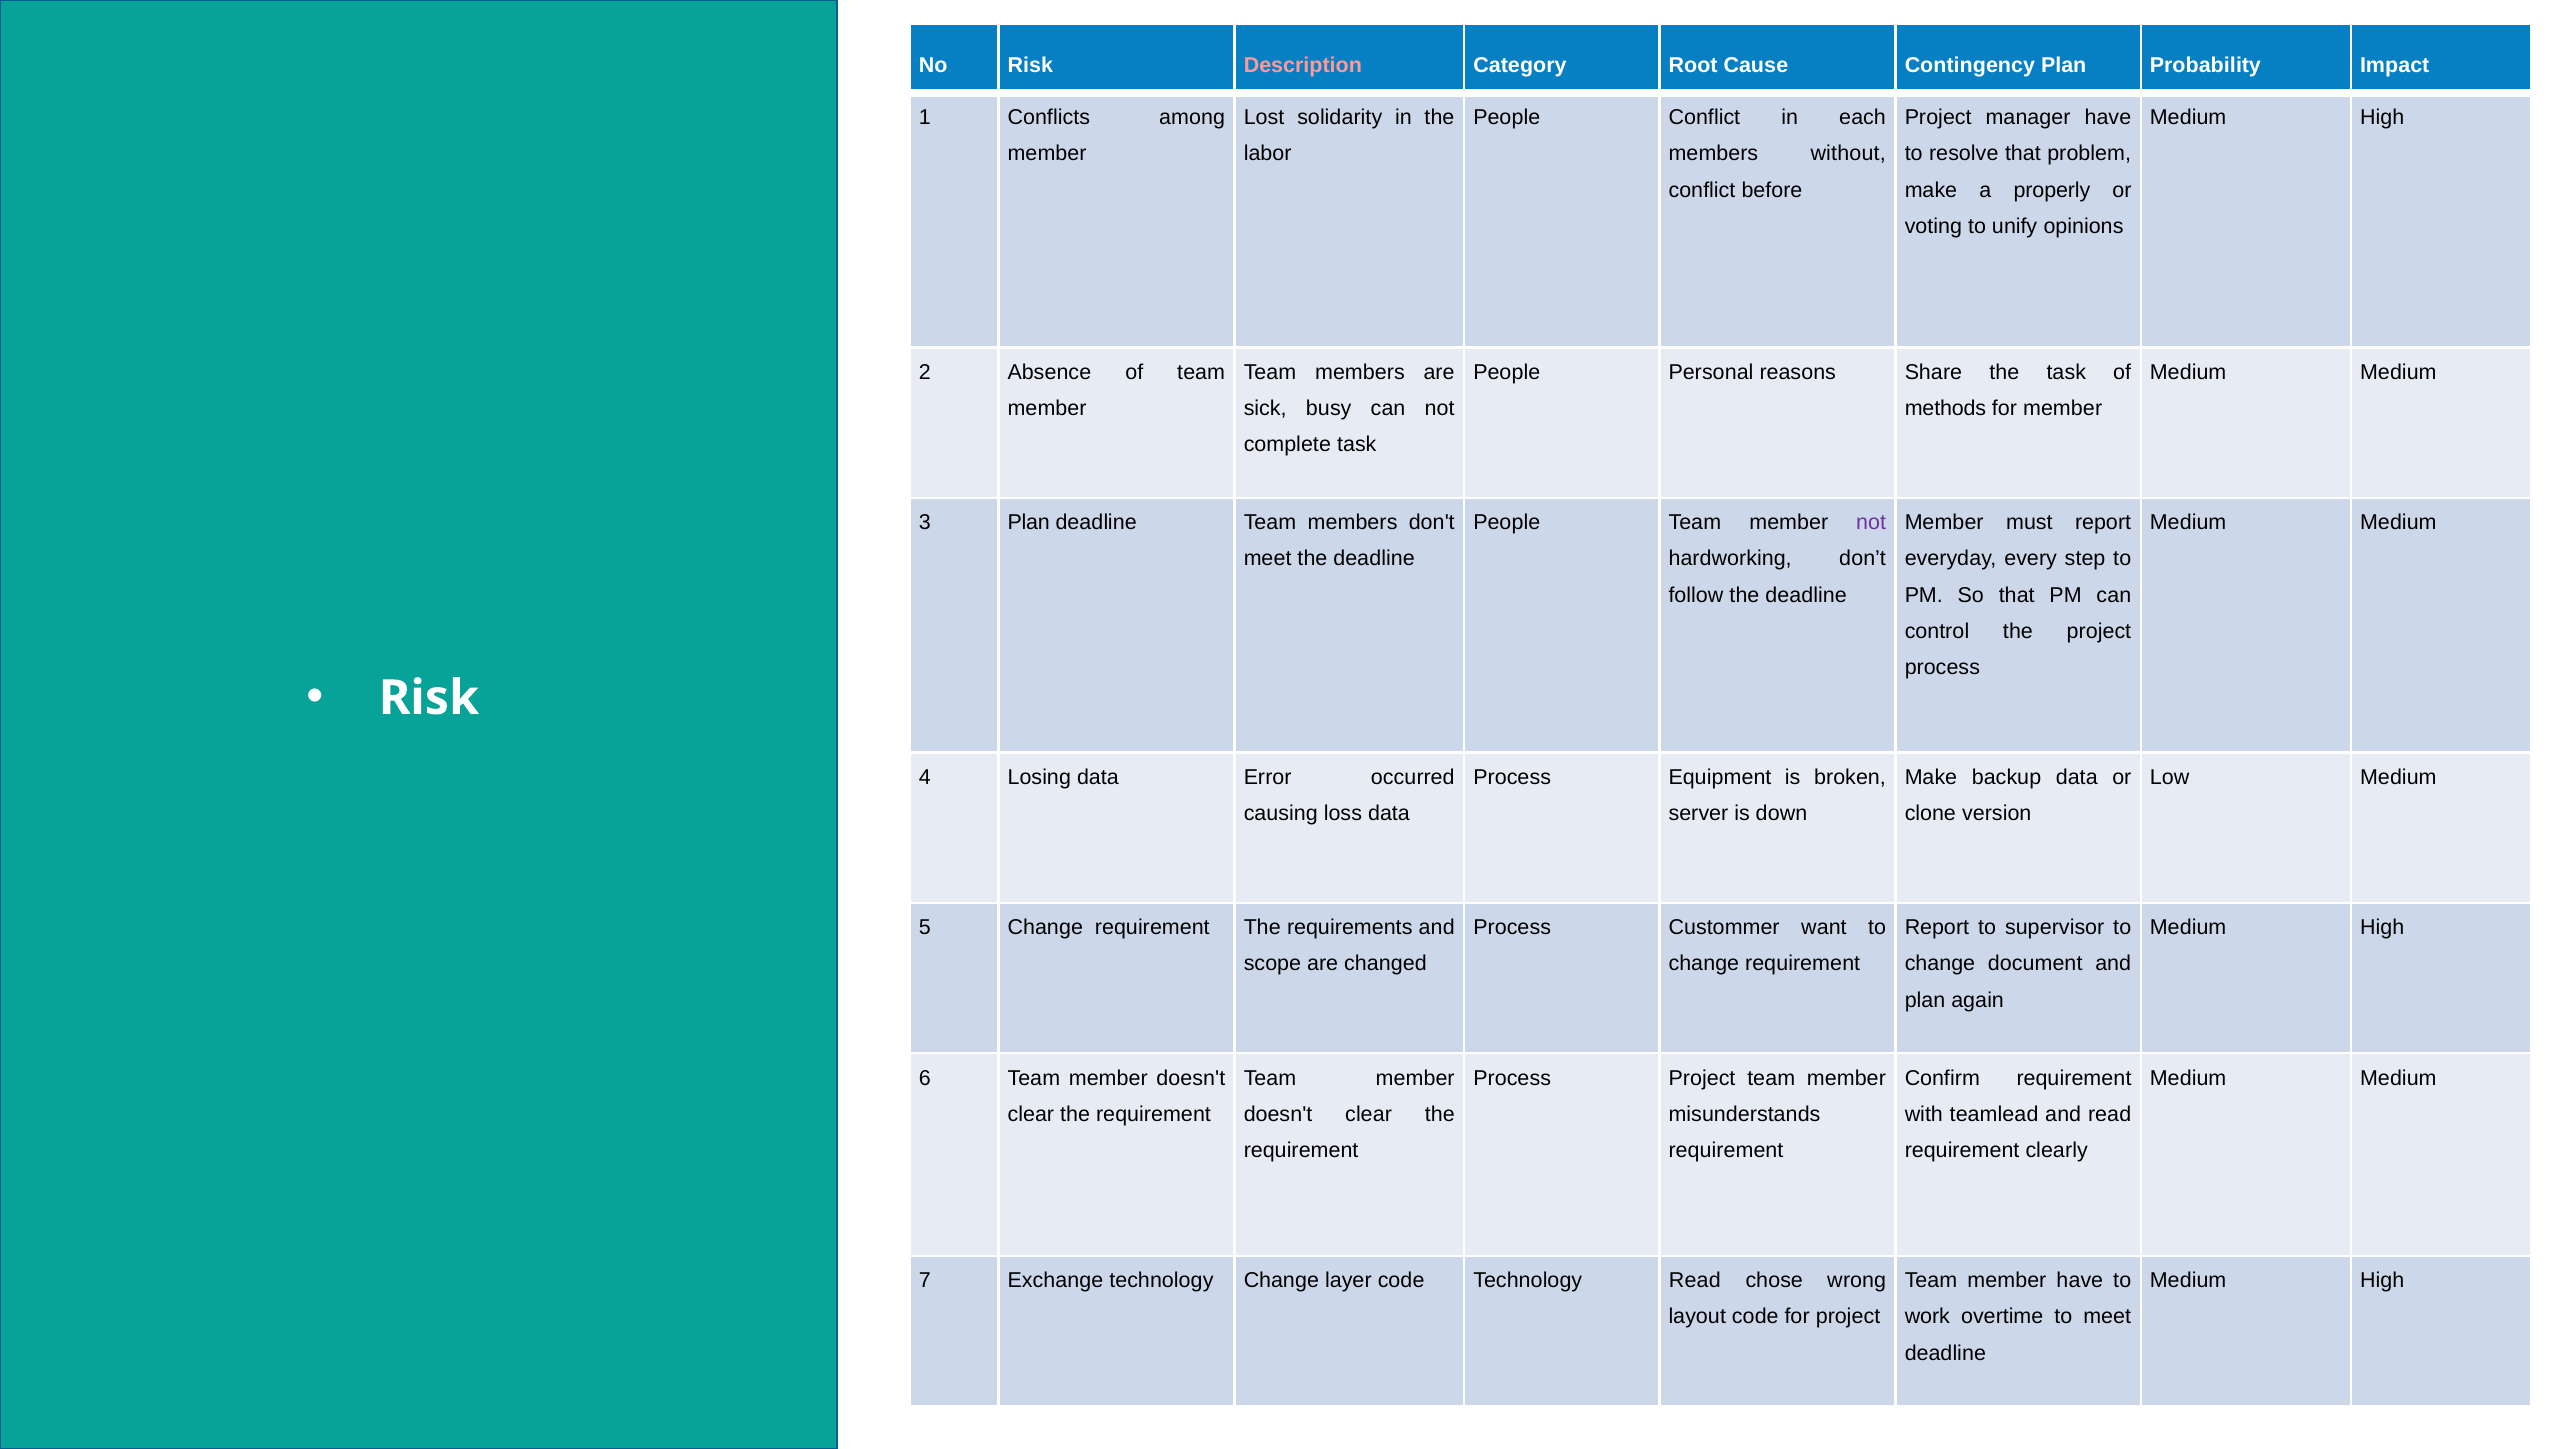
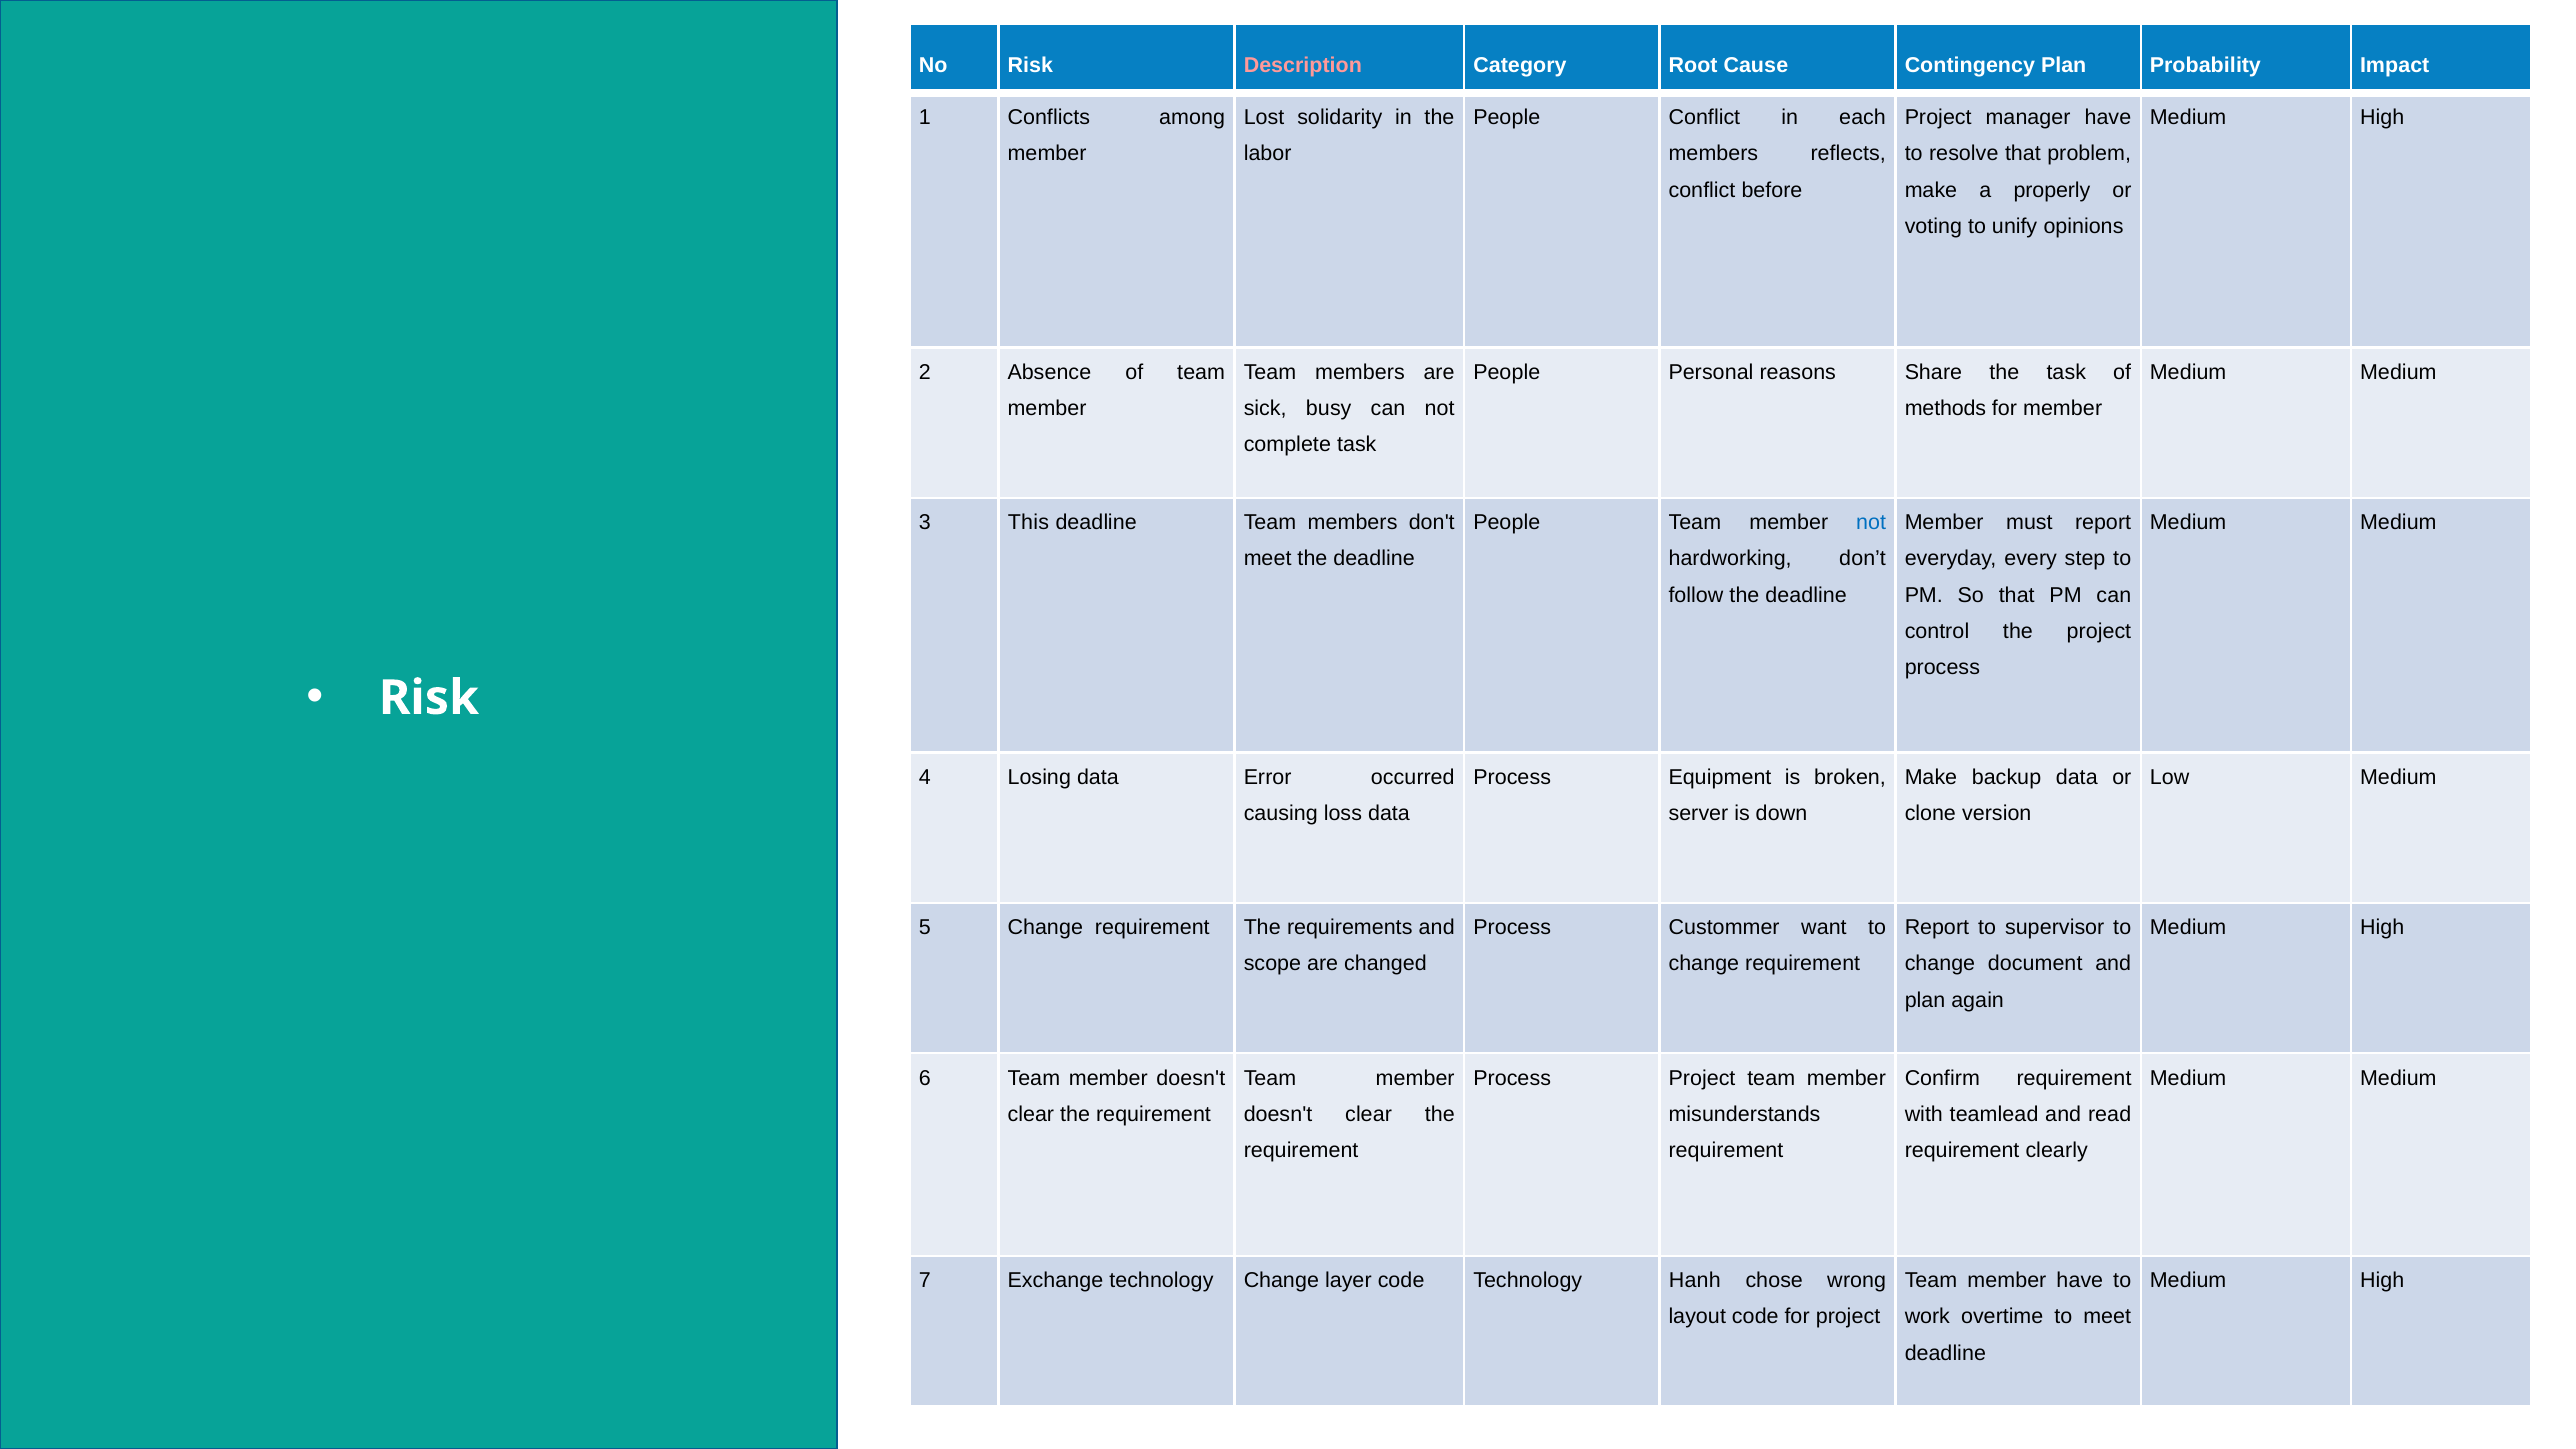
without: without -> reflects (1848, 154)
3 Plan: Plan -> This (1028, 523)
not colour: purple -> blue (1871, 523)
Technology Read: Read -> Hanh (1695, 1280)
